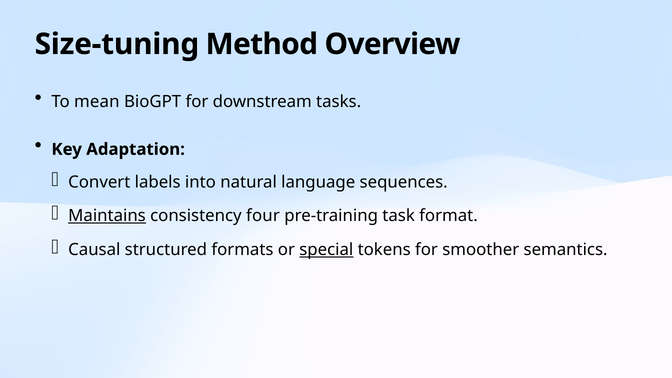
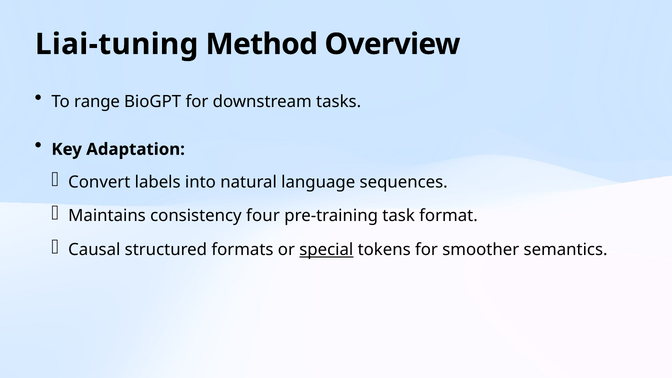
Size-tuning: Size-tuning -> Liai-tuning (117, 44)
mean: mean -> range (97, 102)
Maintains underline: present -> none (107, 216)
